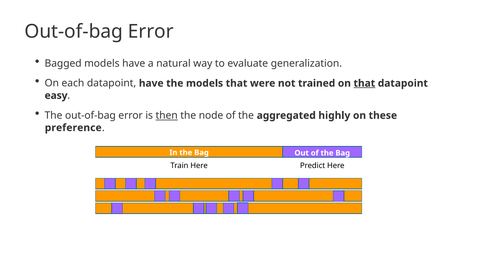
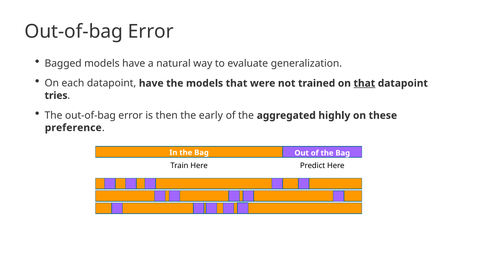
easy: easy -> tries (56, 96)
then underline: present -> none (167, 116)
node: node -> early (211, 116)
